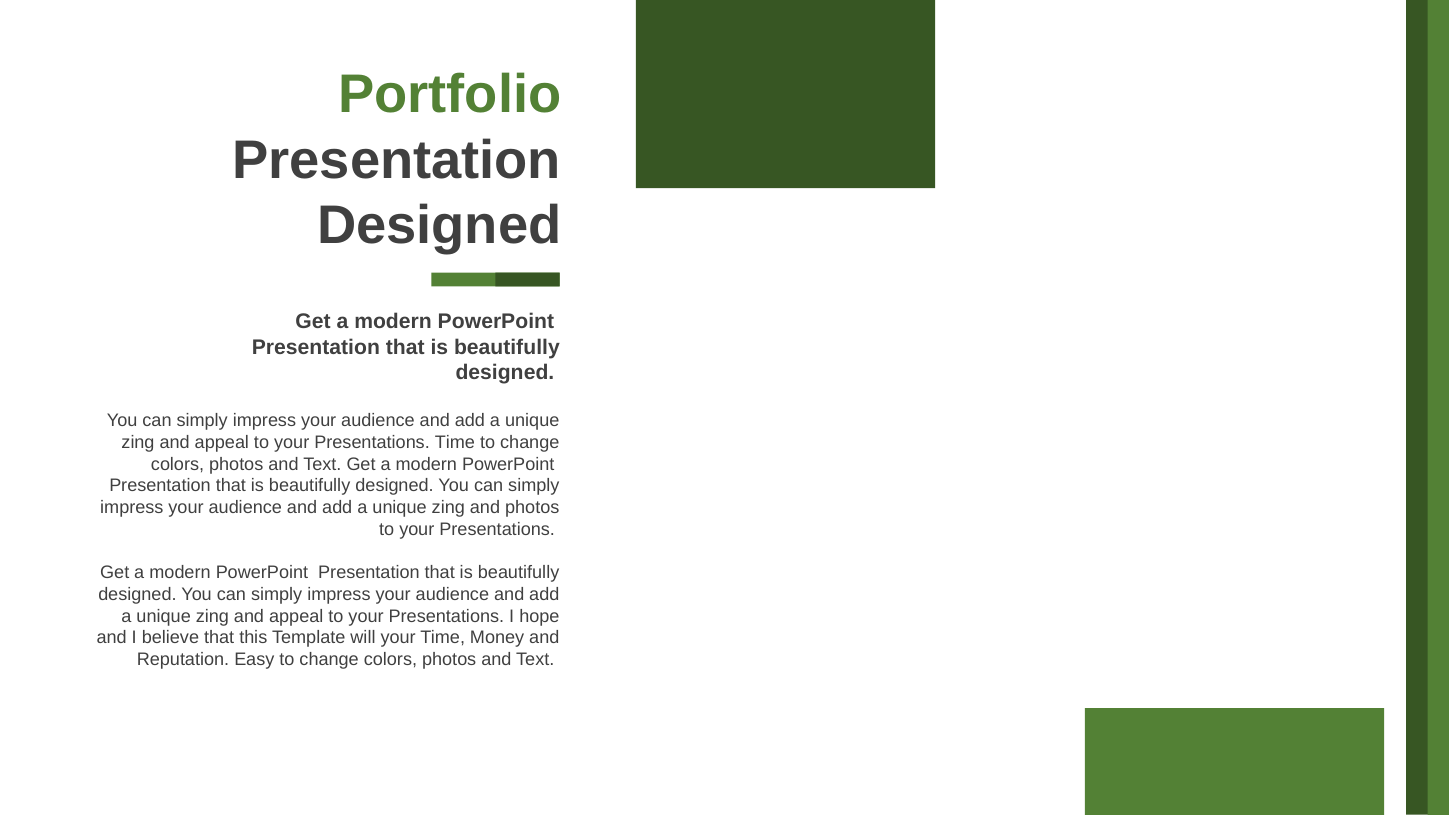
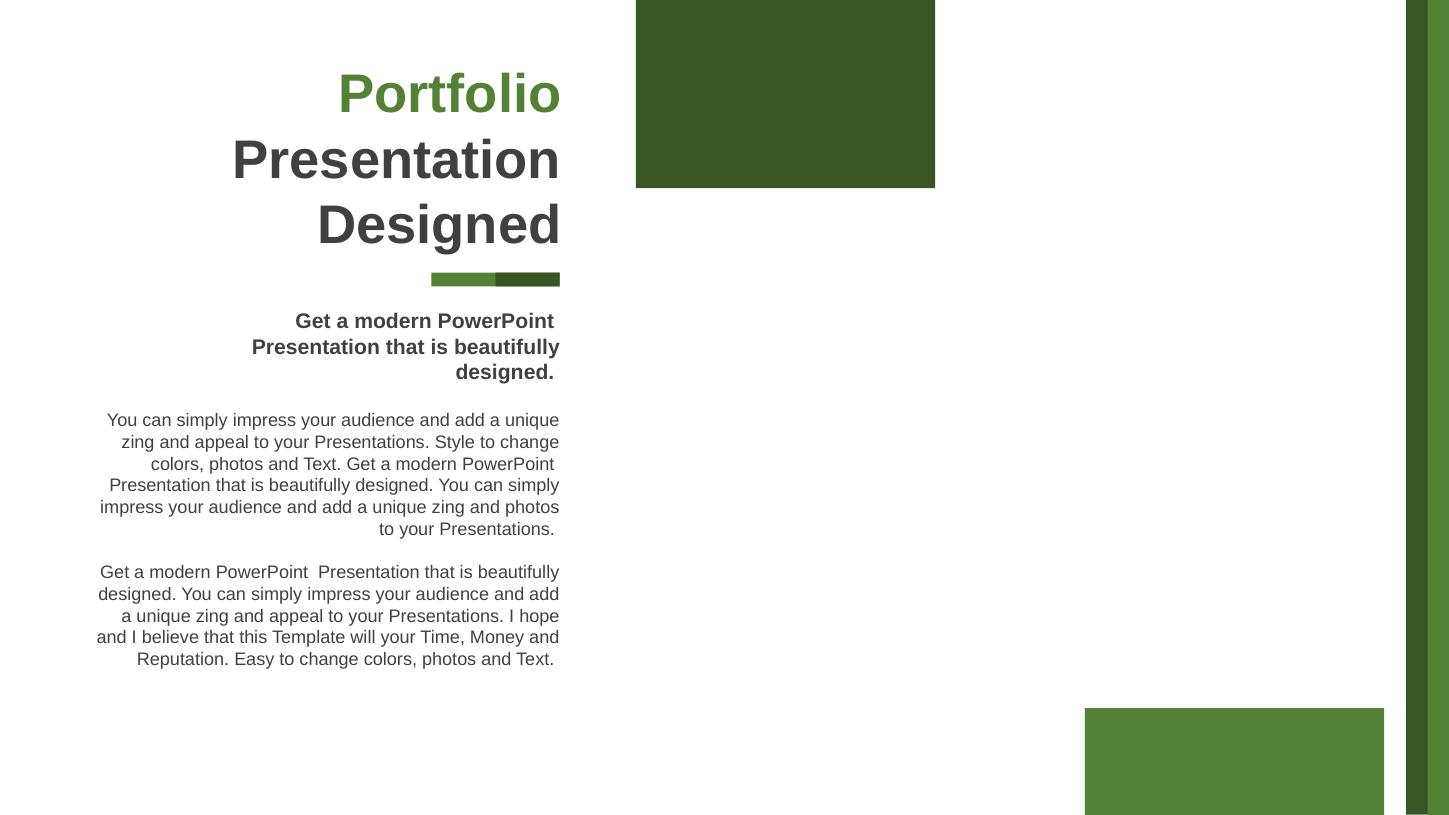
Presentations Time: Time -> Style (455, 442)
